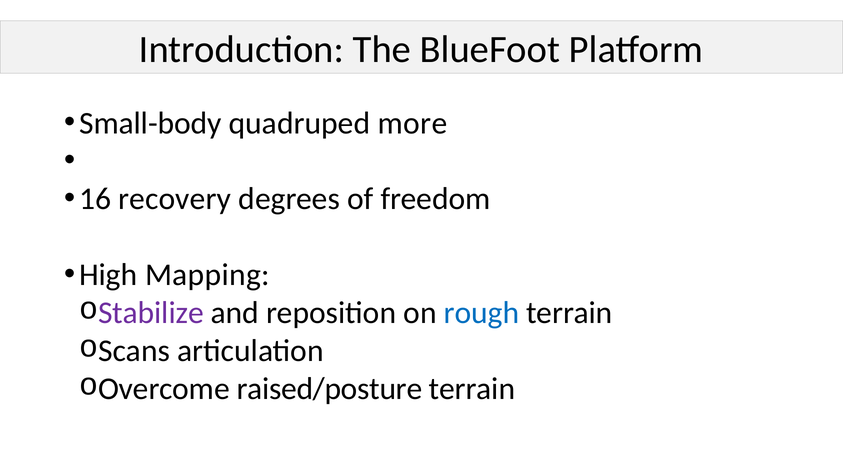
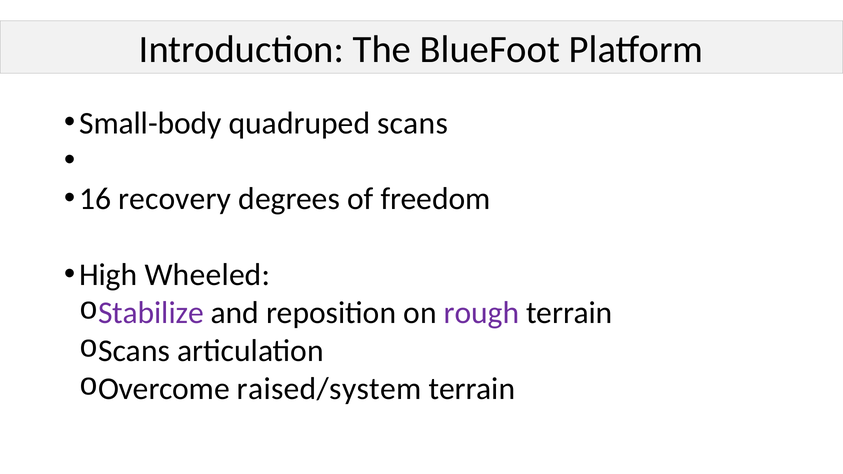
quadruped more: more -> scans (413, 123)
Mapping: Mapping -> Wheeled (207, 275)
rough colour: blue -> purple (481, 313)
raised/posture: raised/posture -> raised/system (329, 389)
